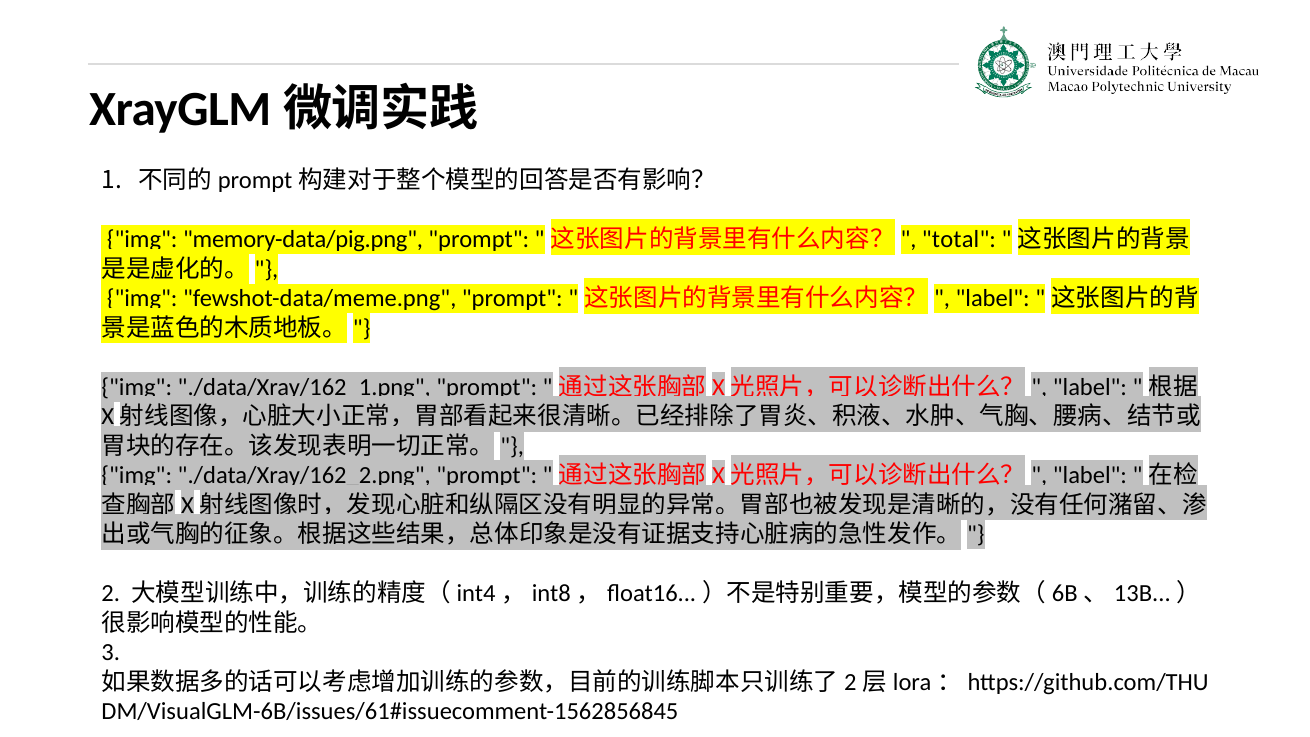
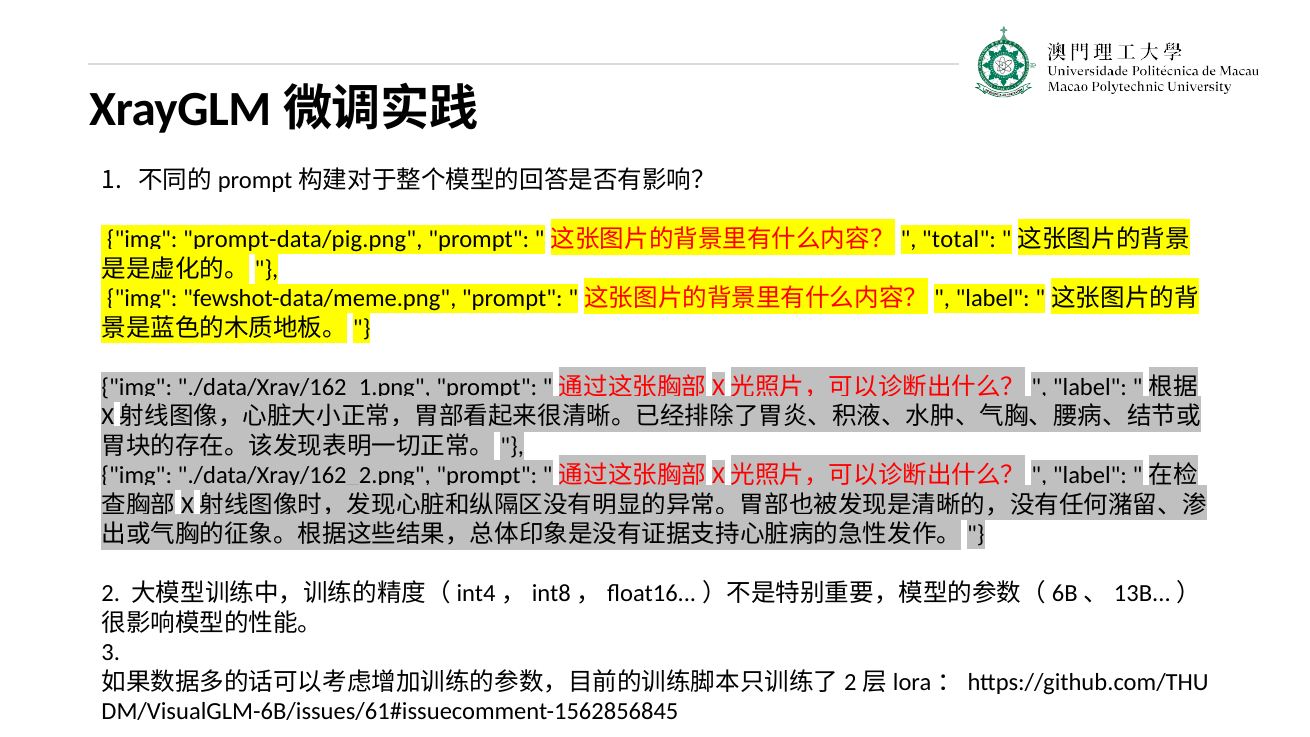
memory-data/pig.png: memory-data/pig.png -> prompt-data/pig.png (303, 240)
